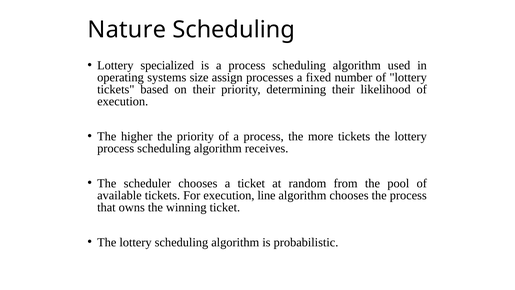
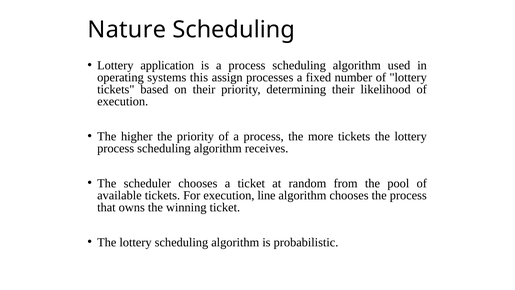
specialized: specialized -> application (167, 65)
size: size -> this (199, 77)
